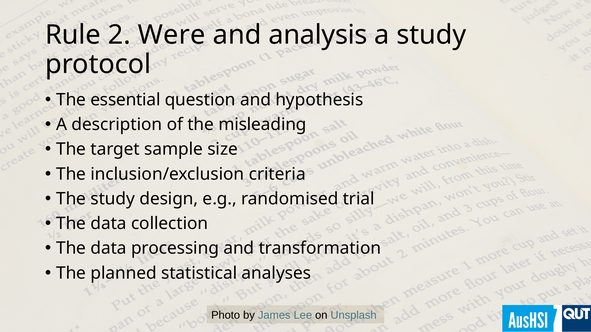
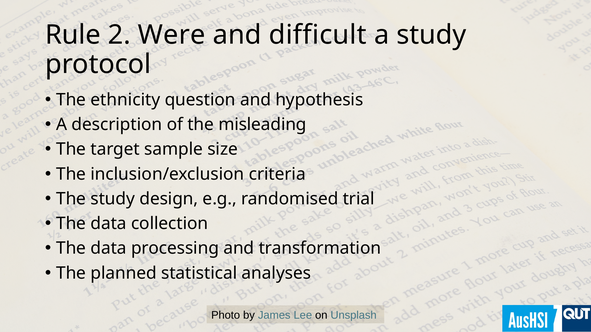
analysis: analysis -> difficult (318, 35)
essential: essential -> ethnicity (125, 100)
